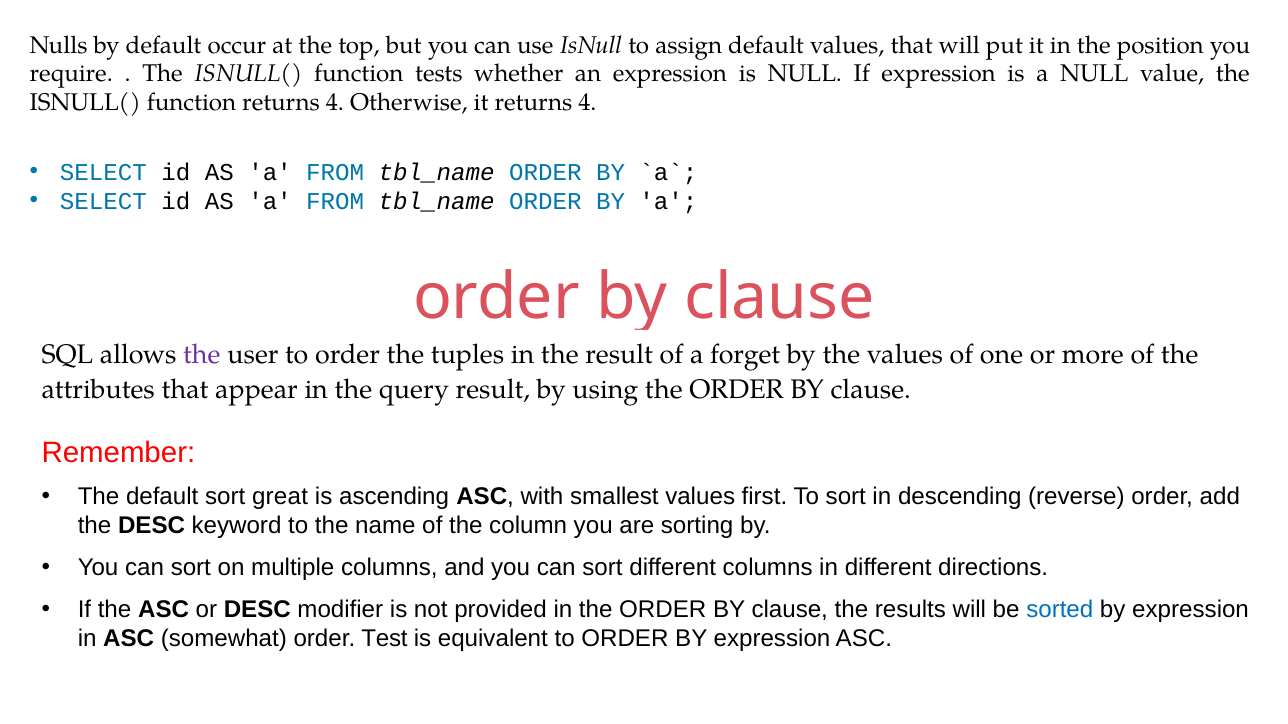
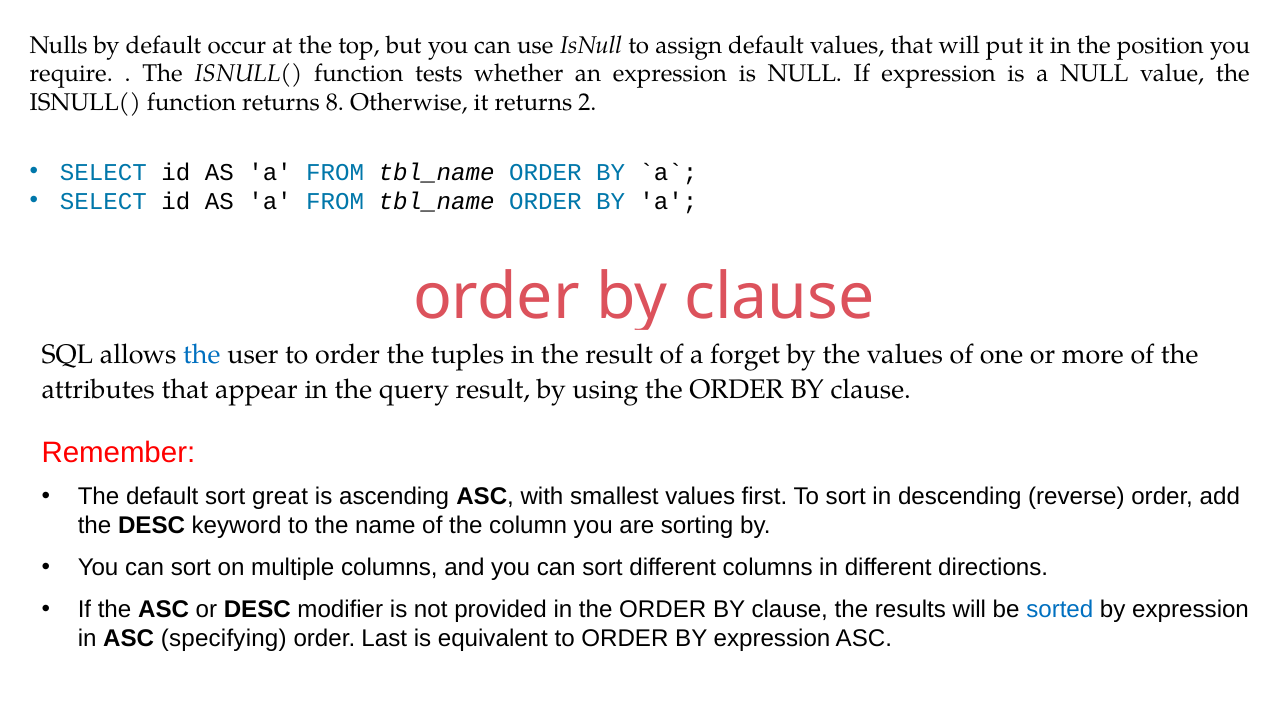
function returns 4: 4 -> 8 (335, 103)
it returns 4: 4 -> 2 (587, 103)
the colour: purple -> blue (202, 355)
somewhat: somewhat -> specifying (224, 639)
Test: Test -> Last (384, 639)
